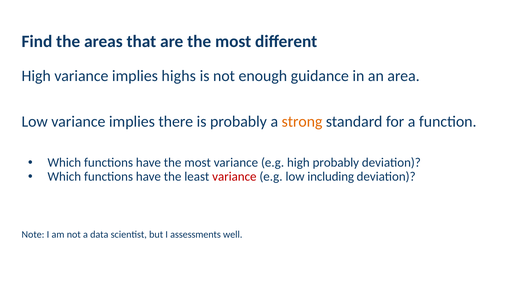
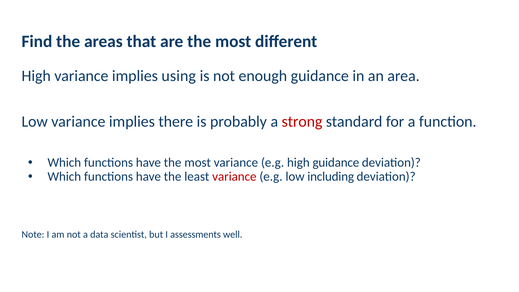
highs: highs -> using (179, 76)
strong colour: orange -> red (302, 122)
high probably: probably -> guidance (336, 163)
